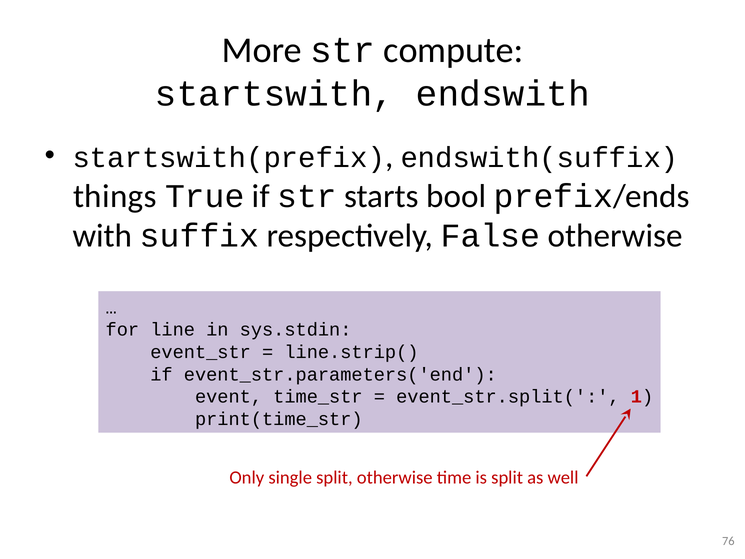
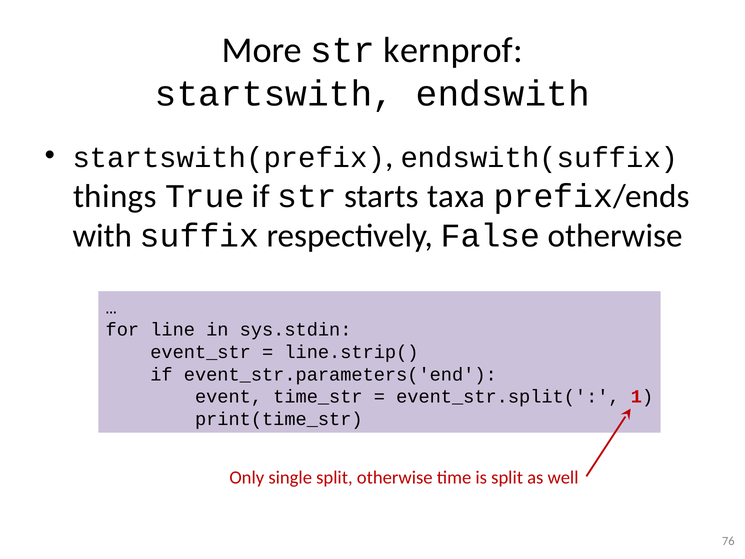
compute: compute -> kernprof (453, 50)
bool: bool -> taxa (456, 196)
